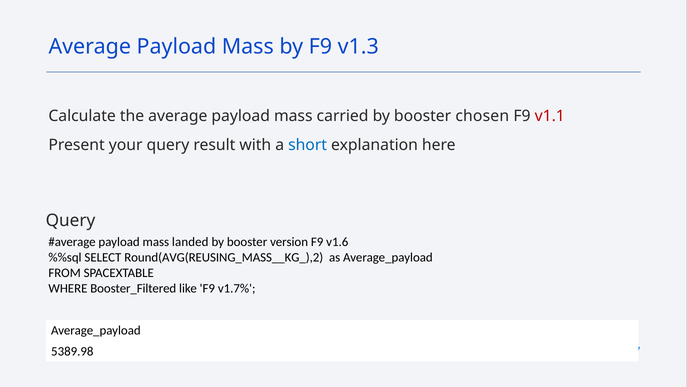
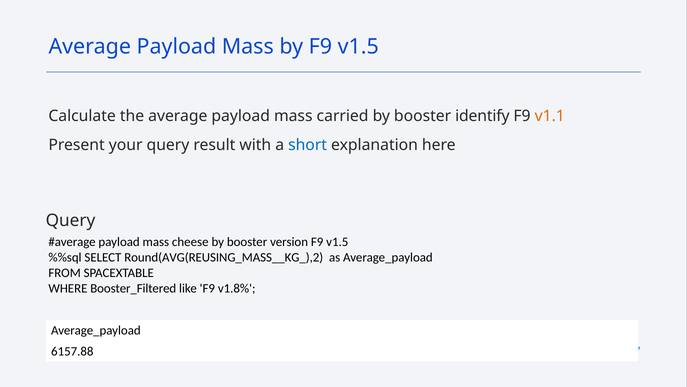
by F9 v1.3: v1.3 -> v1.5 (358, 47)
chosen: chosen -> identify (482, 116)
v1.1 colour: red -> orange (550, 116)
landed: landed -> cheese (190, 241)
version F9 v1.6: v1.6 -> v1.5 (337, 241)
v1.7%: v1.7% -> v1.8% (237, 288)
5389.98: 5389.98 -> 6157.88 (72, 351)
